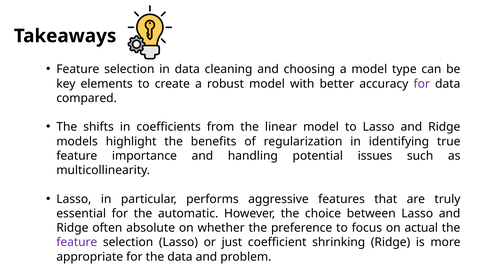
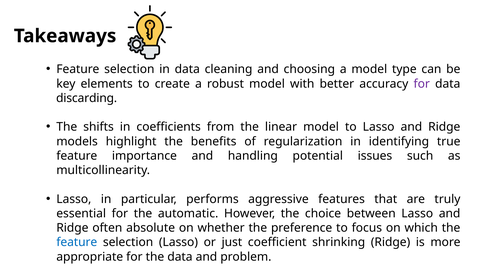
compared: compared -> discarding (87, 98)
actual: actual -> which (421, 228)
feature colour: purple -> blue (77, 242)
